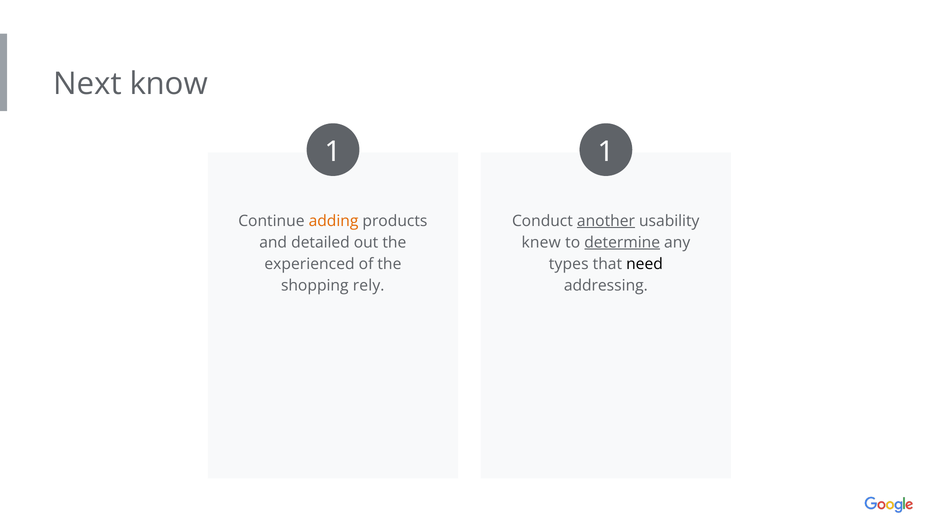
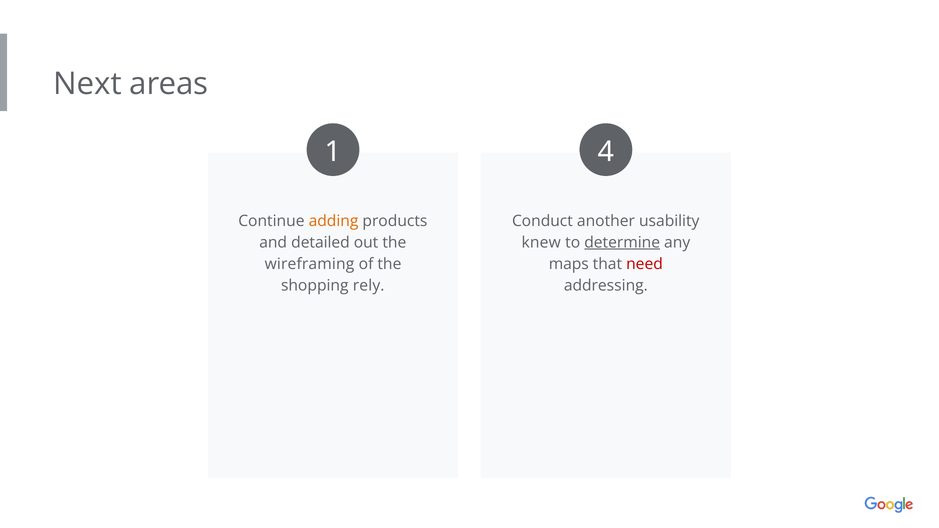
know: know -> areas (169, 84)
1 1: 1 -> 4 (606, 152)
another underline: present -> none (606, 221)
experienced: experienced -> wireframing (309, 264)
types: types -> maps (569, 264)
need colour: black -> red (644, 264)
